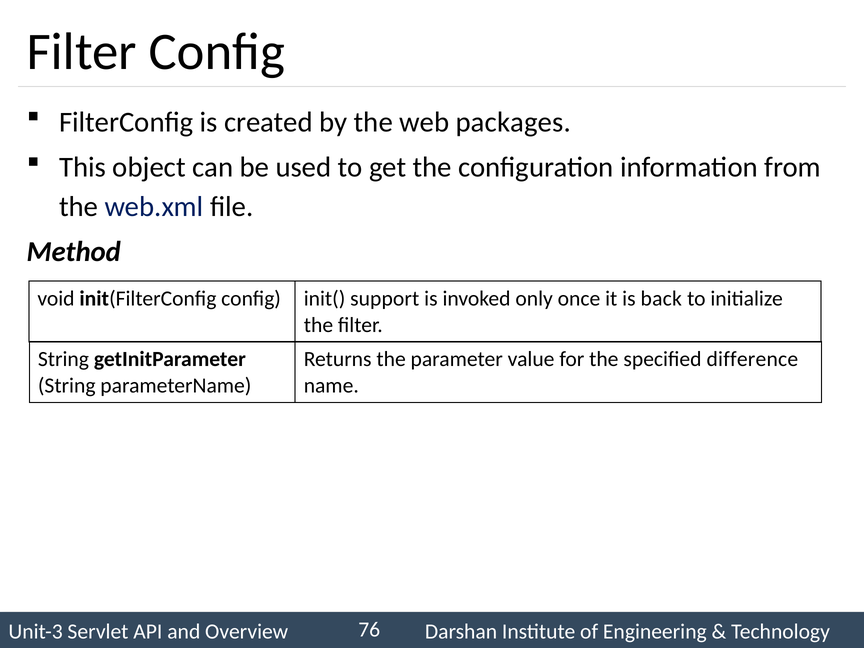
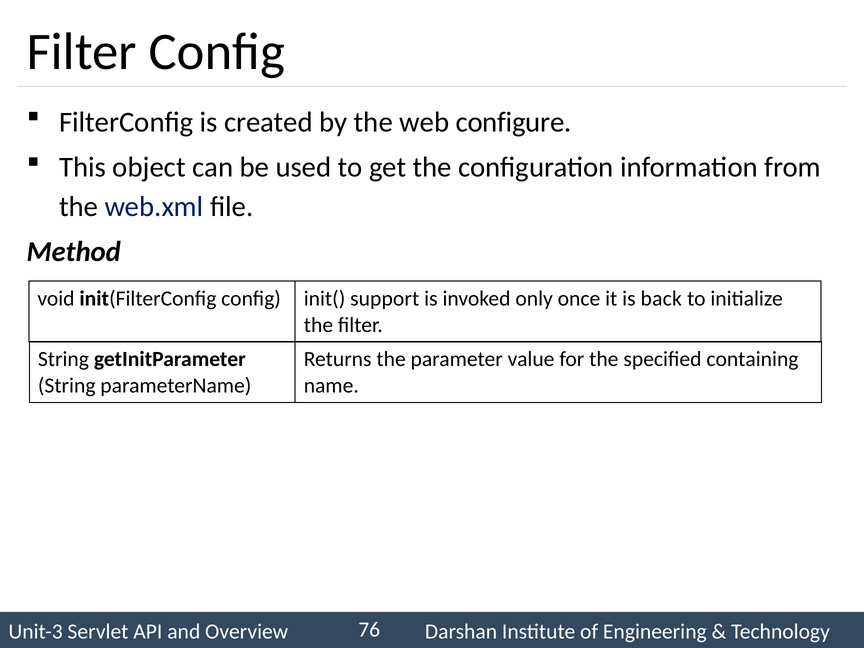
packages: packages -> configure (514, 122)
difference: difference -> containing (752, 359)
